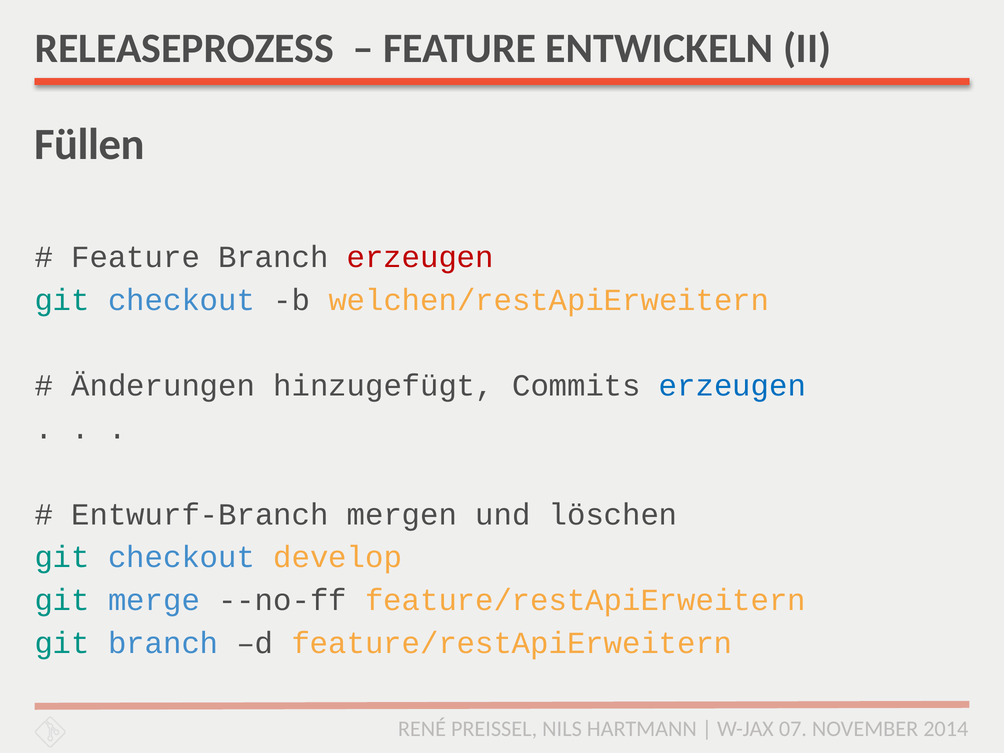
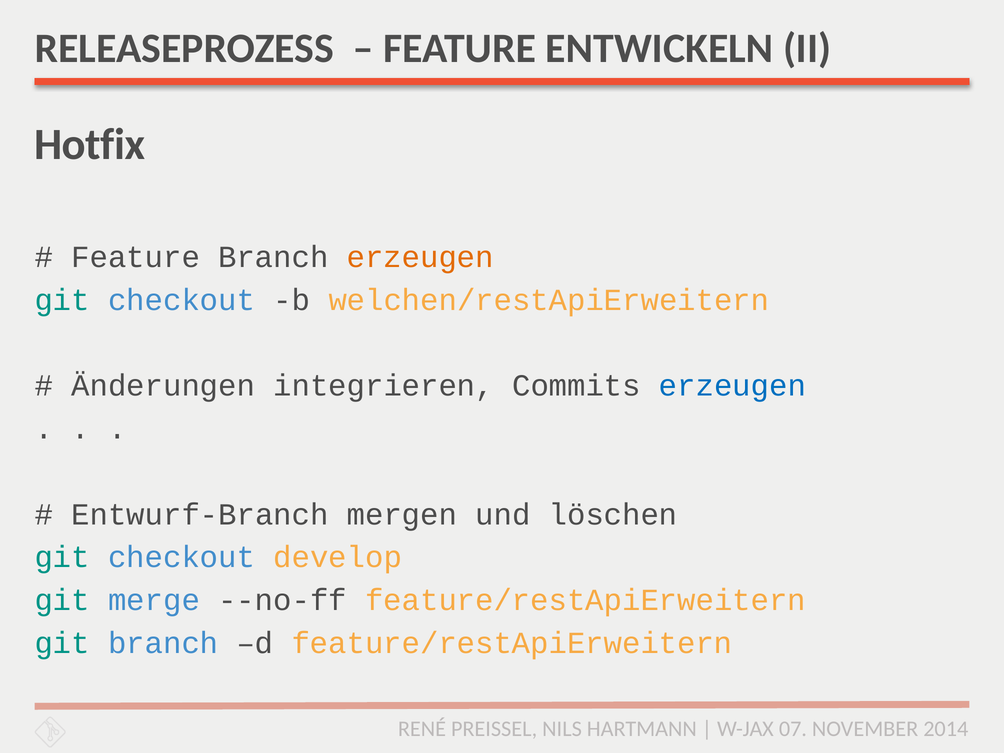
Füllen: Füllen -> Hotfix (90, 144)
erzeugen colour: red -> orange (420, 257)
hinzugefügt: hinzugefügt -> integrieren (384, 386)
